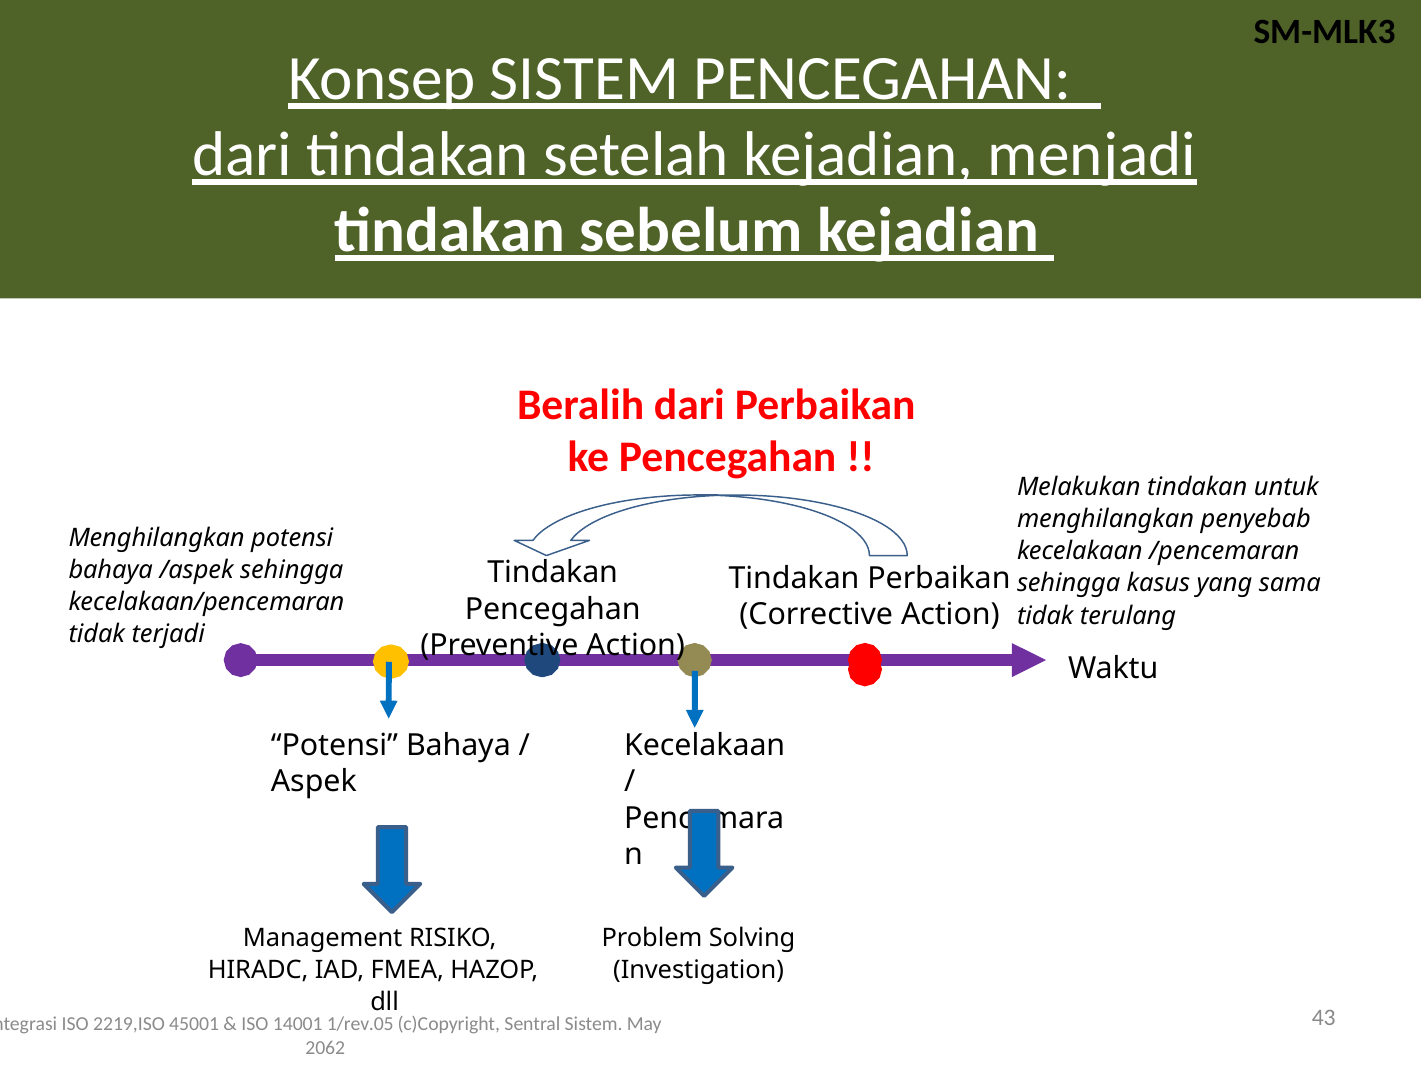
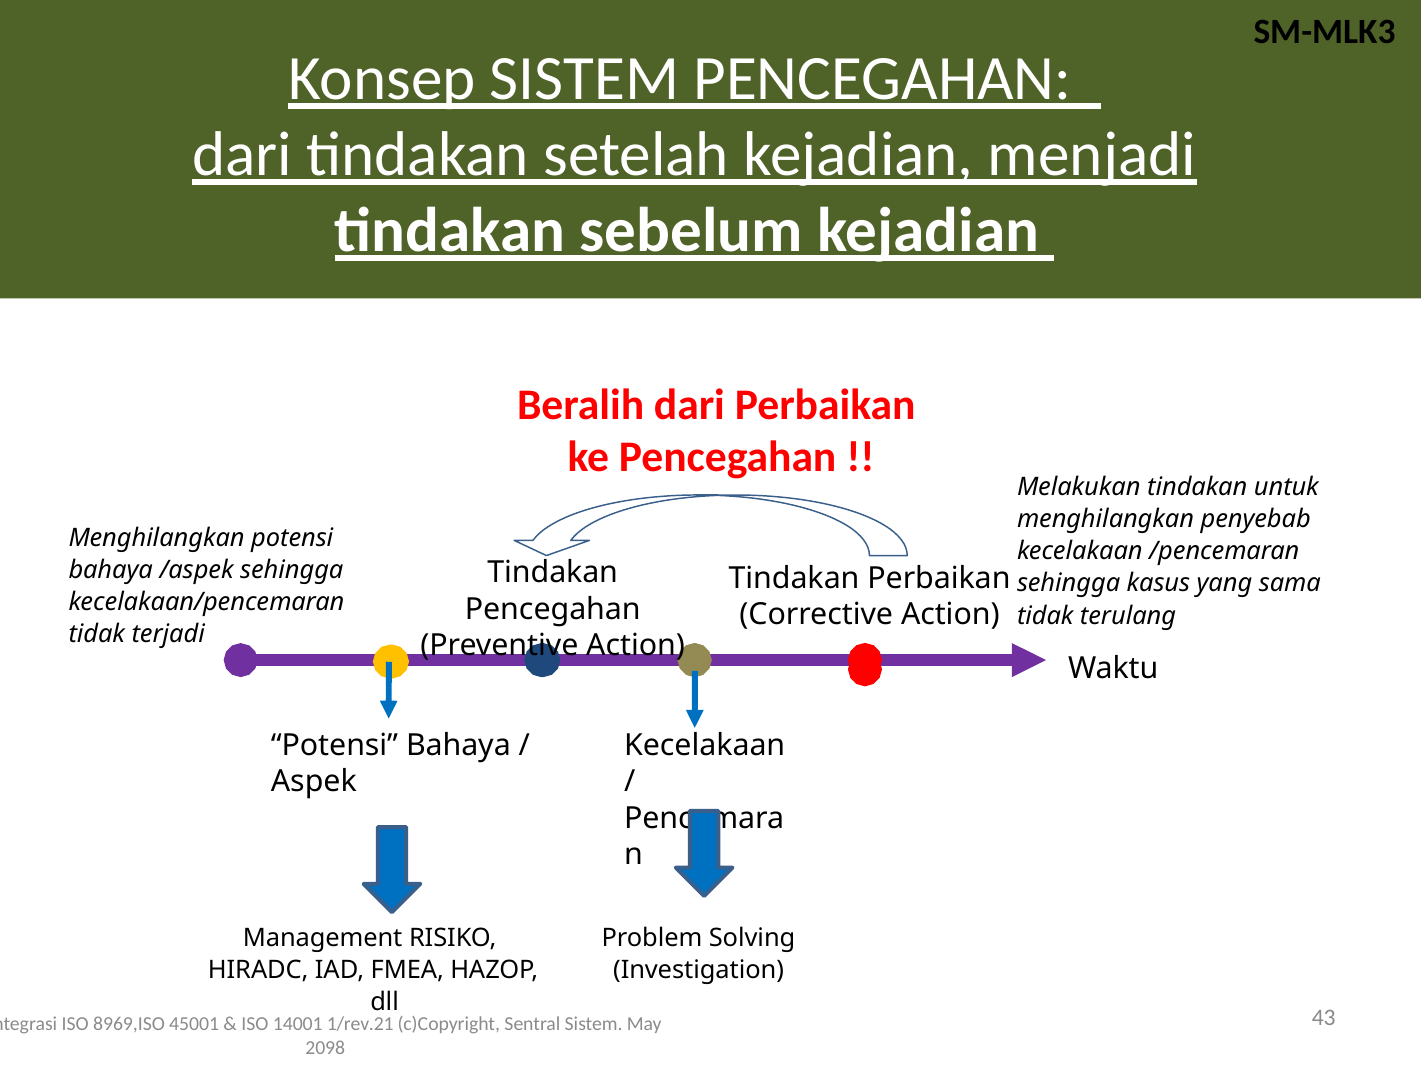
2219,ISO: 2219,ISO -> 8969,ISO (129, 1024)
1/rev.05: 1/rev.05 -> 1/rev.21 (360, 1024)
2062: 2062 -> 2098 (325, 1048)
